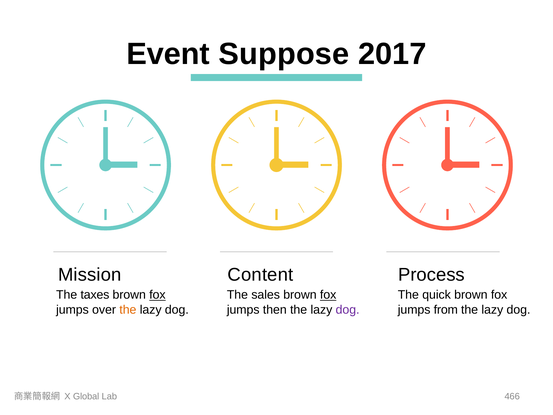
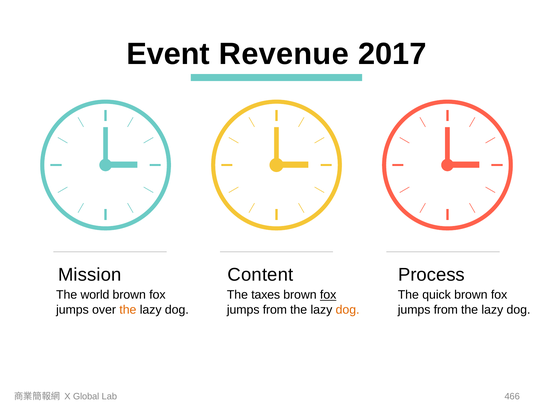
Suppose: Suppose -> Revenue (284, 54)
taxes: taxes -> world (95, 295)
fox underline: present -> none (157, 295)
sales: sales -> taxes (266, 295)
then: then -> from (275, 310)
dog colour: purple -> orange (348, 310)
